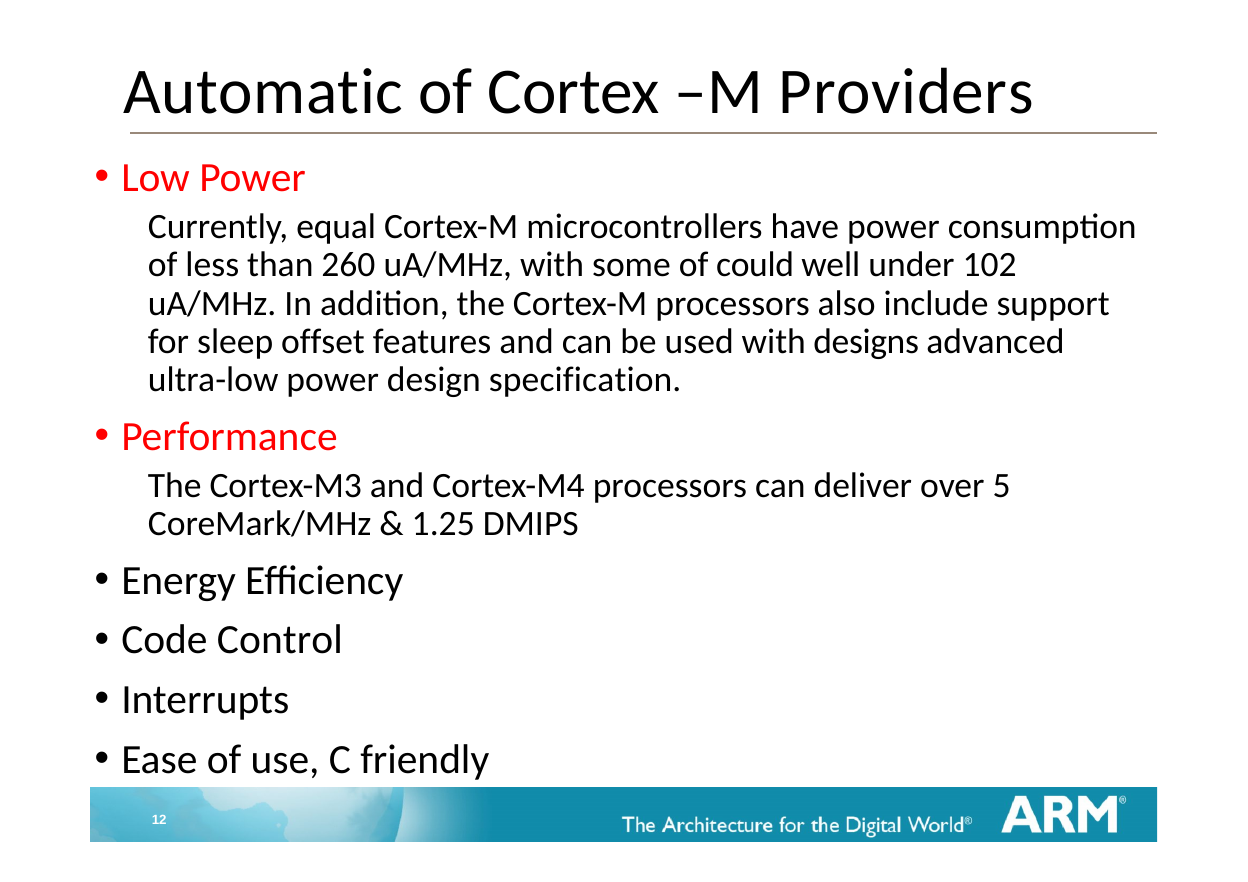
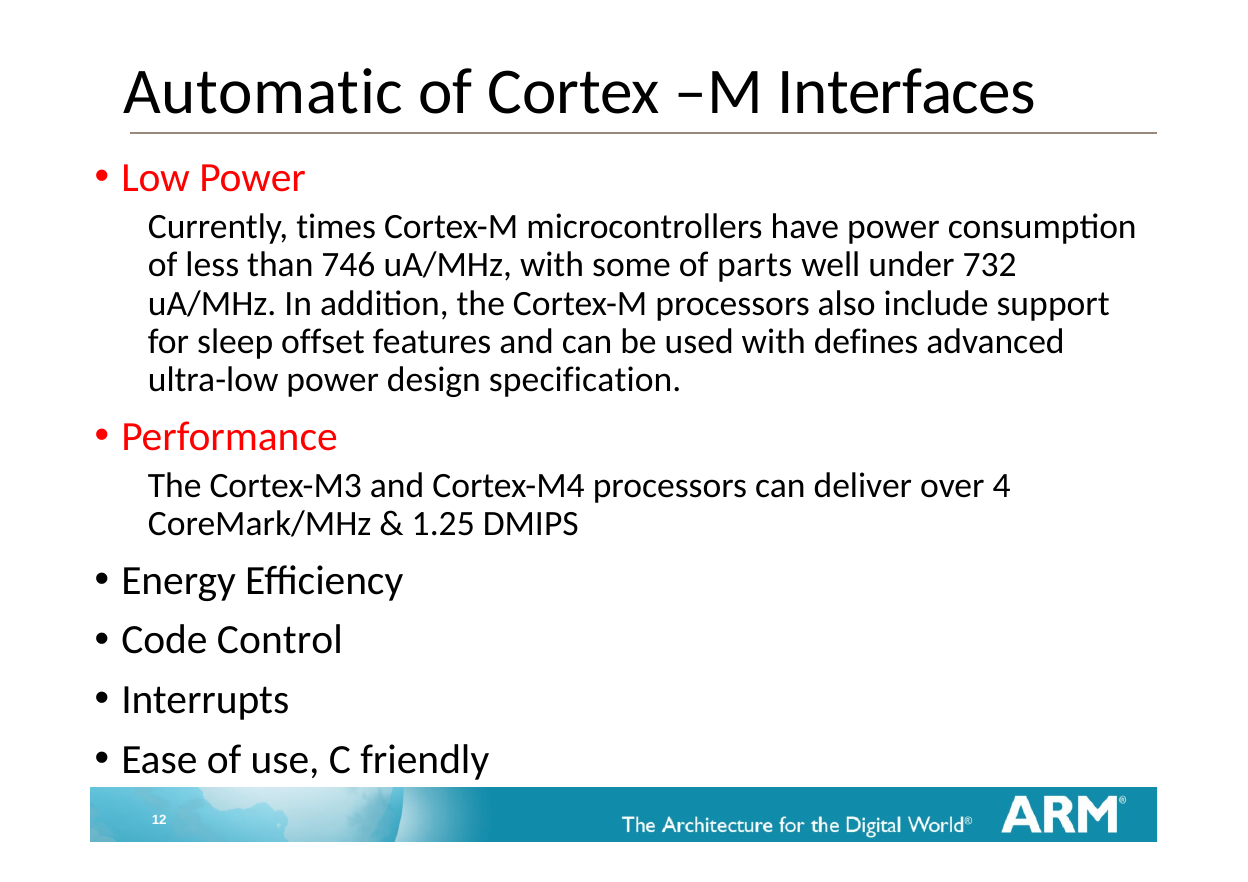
Providers: Providers -> Interfaces (907, 92)
equal: equal -> times (336, 226)
260: 260 -> 746 (348, 265)
could: could -> parts (755, 265)
102: 102 -> 732 (990, 265)
designs: designs -> defines (866, 342)
5: 5 -> 4 (1002, 485)
